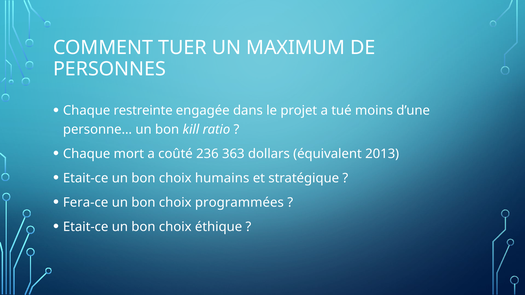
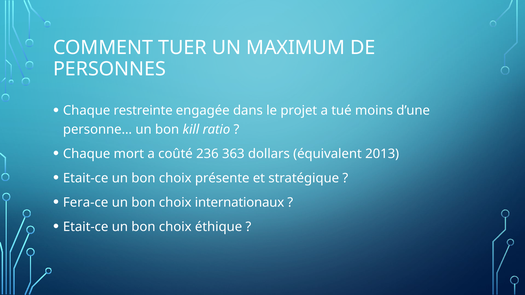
humains: humains -> présente (222, 178)
programmées: programmées -> internationaux (240, 203)
